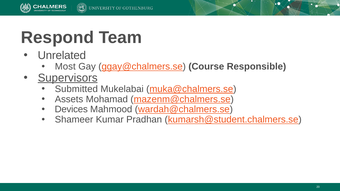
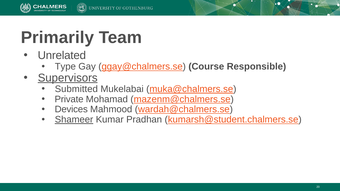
Respond: Respond -> Primarily (57, 38)
Most: Most -> Type (65, 67)
Assets: Assets -> Private (69, 99)
Shameer underline: none -> present (74, 120)
